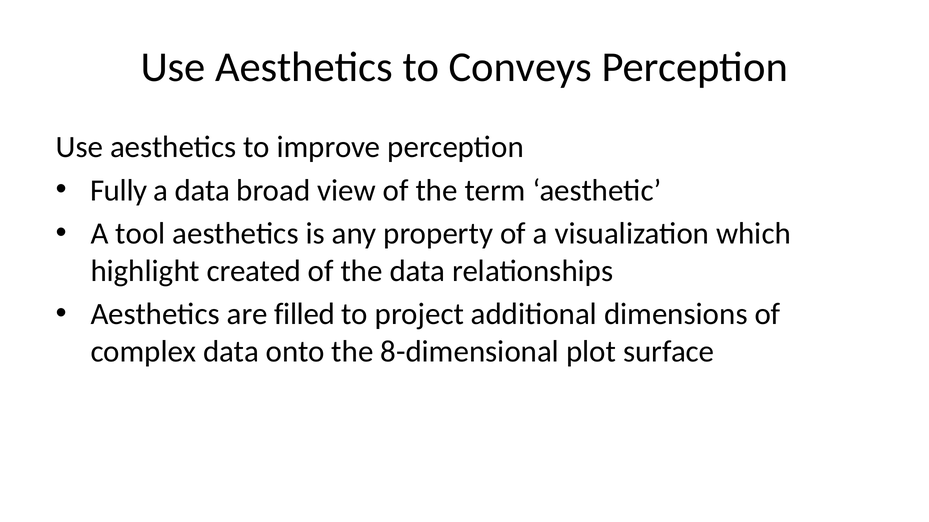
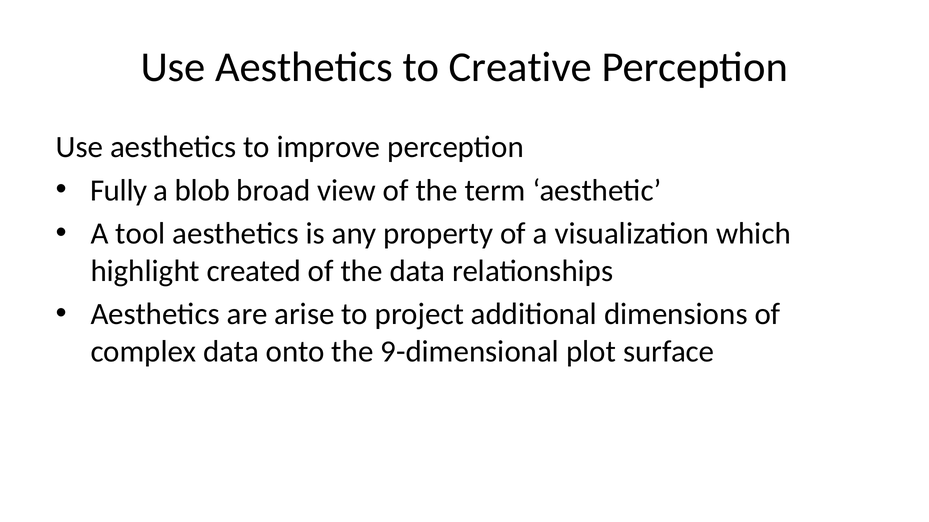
Conveys: Conveys -> Creative (520, 67)
a data: data -> blob (203, 191)
filled: filled -> arise (304, 315)
8-dimensional: 8-dimensional -> 9-dimensional (470, 352)
